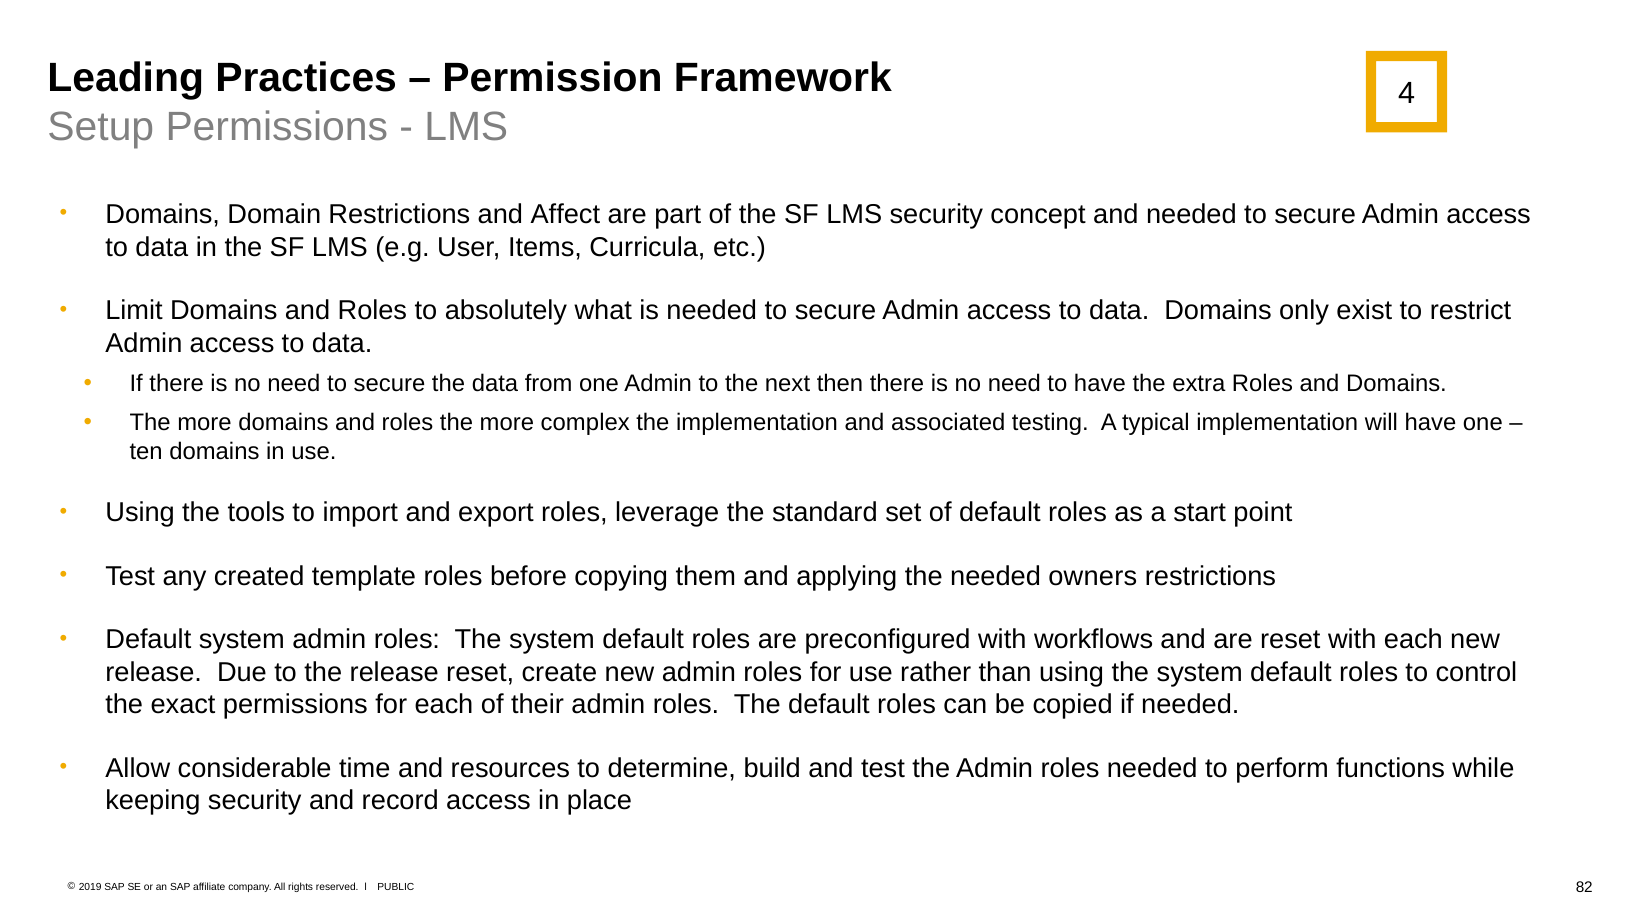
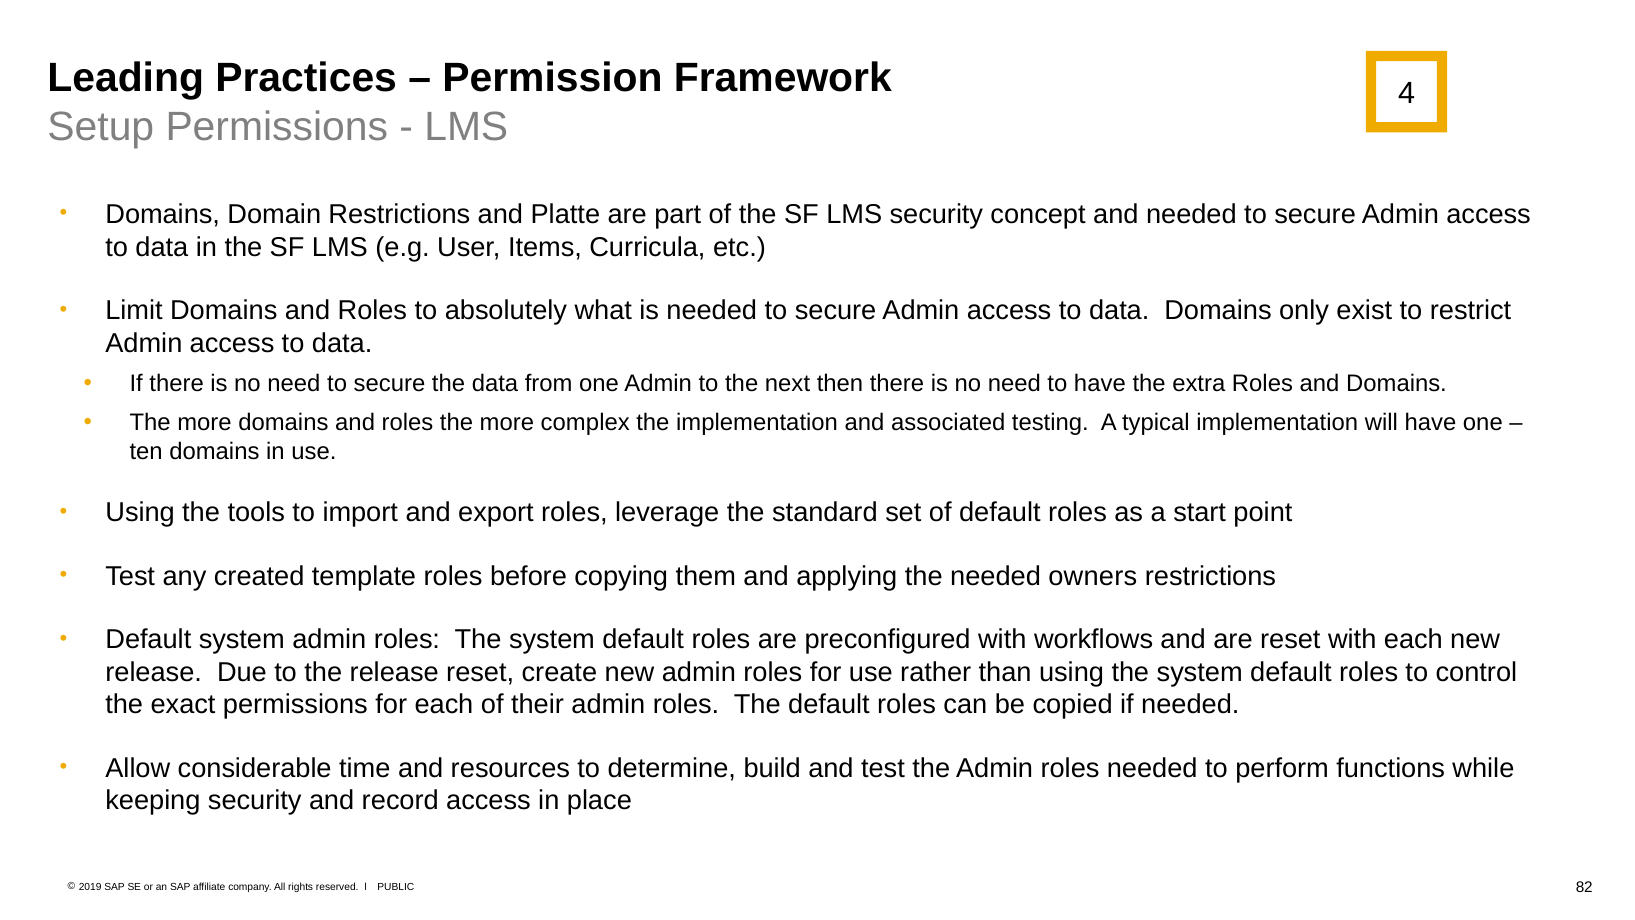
Affect: Affect -> Platte (565, 214)
